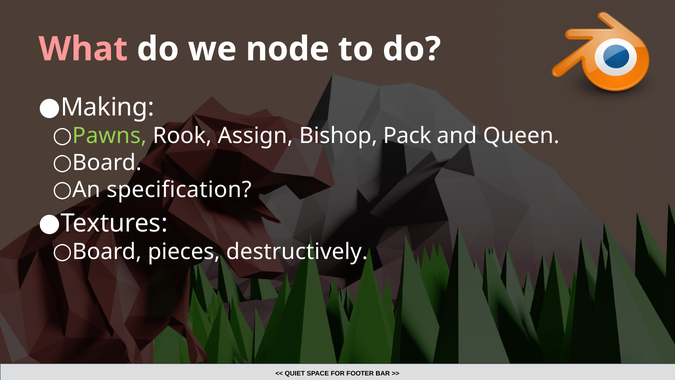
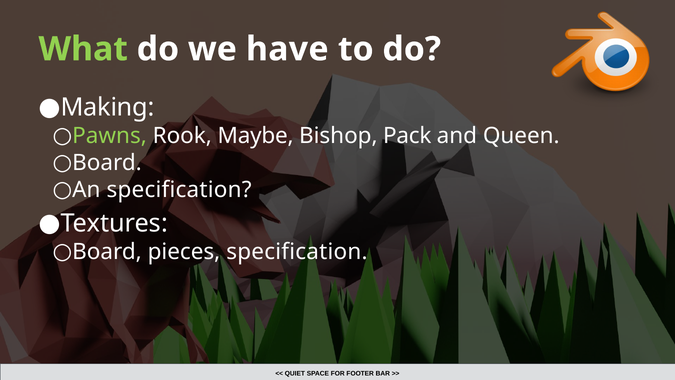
What colour: pink -> light green (83, 49)
node: node -> have (287, 49)
Assign: Assign -> Maybe (256, 136)
pieces destructively: destructively -> specification (297, 252)
